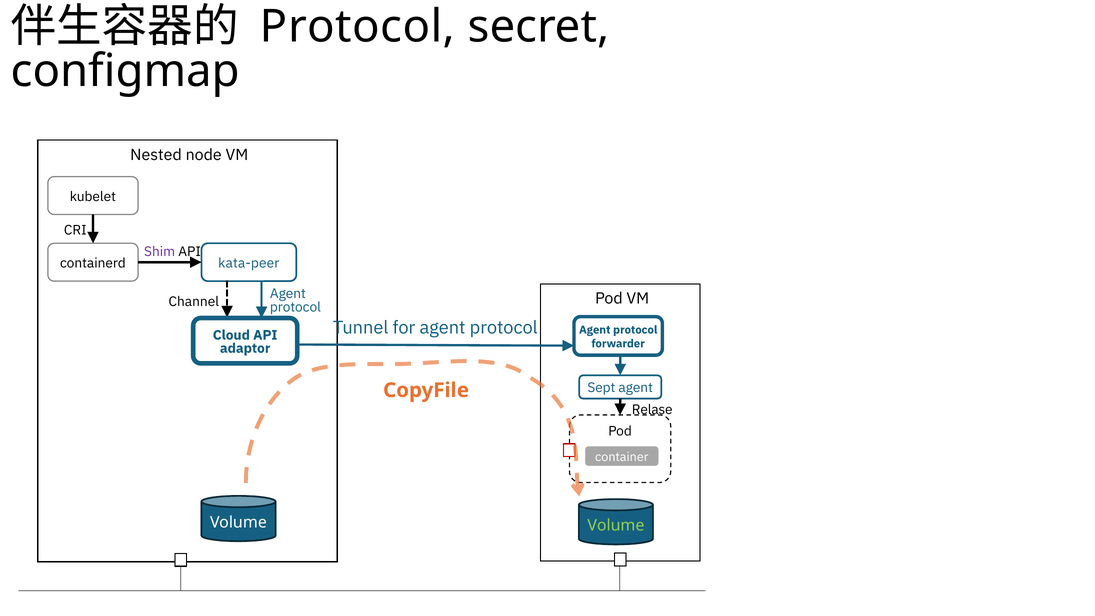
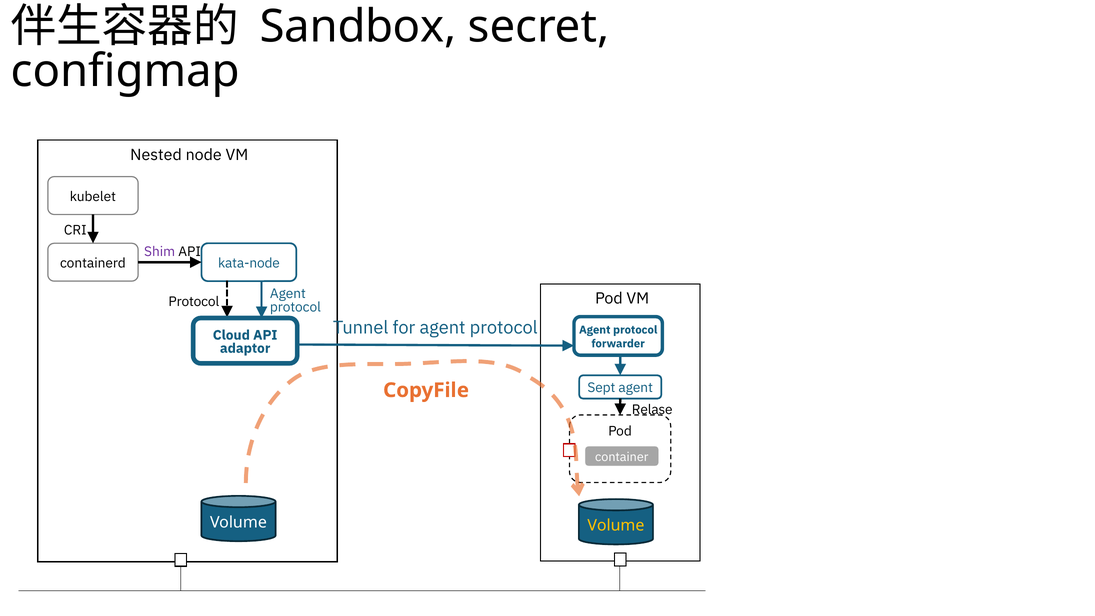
Protocol: Protocol -> Sandbox (358, 27)
kata-peer: kata-peer -> kata-node (249, 263)
Channel: Channel -> Protocol (194, 301)
Volume colour: light green -> yellow (616, 526)
